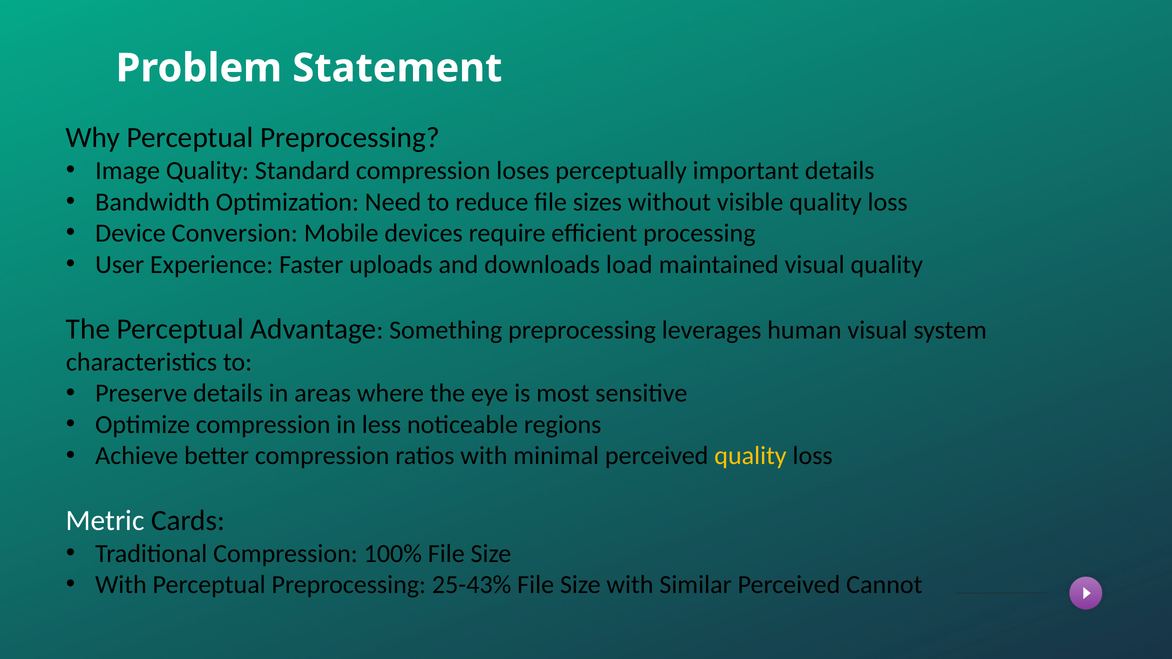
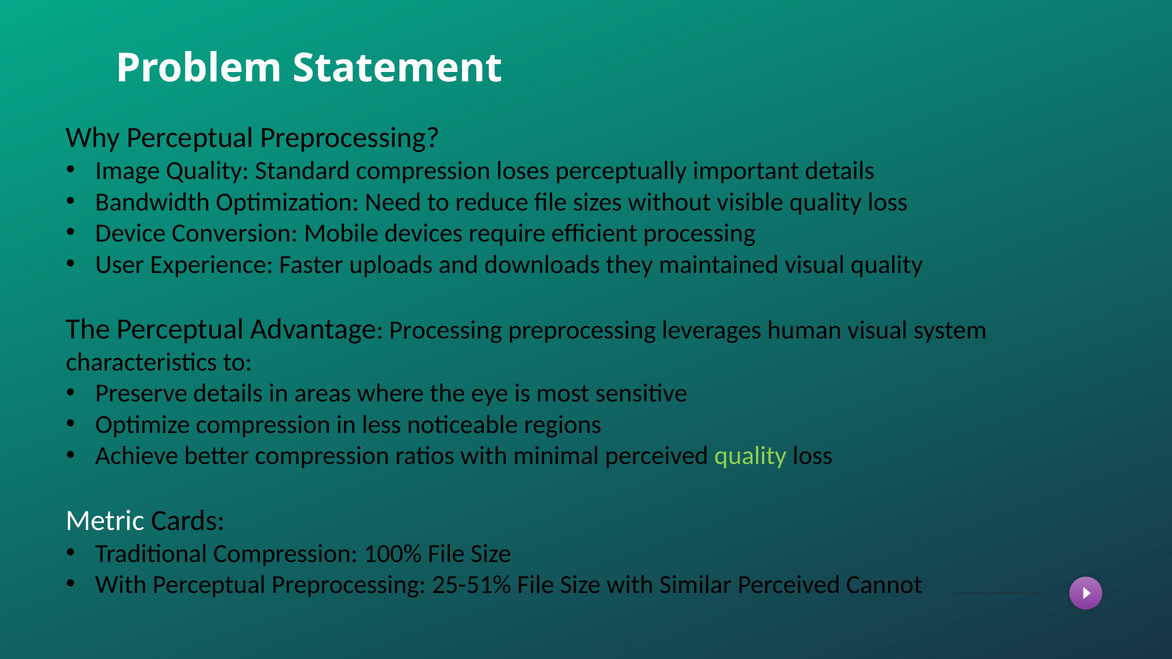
load: load -> they (629, 265)
Something: Something -> Processing (446, 330)
quality colour: yellow -> light green (750, 456)
25-43%: 25-43% -> 25-51% (472, 585)
